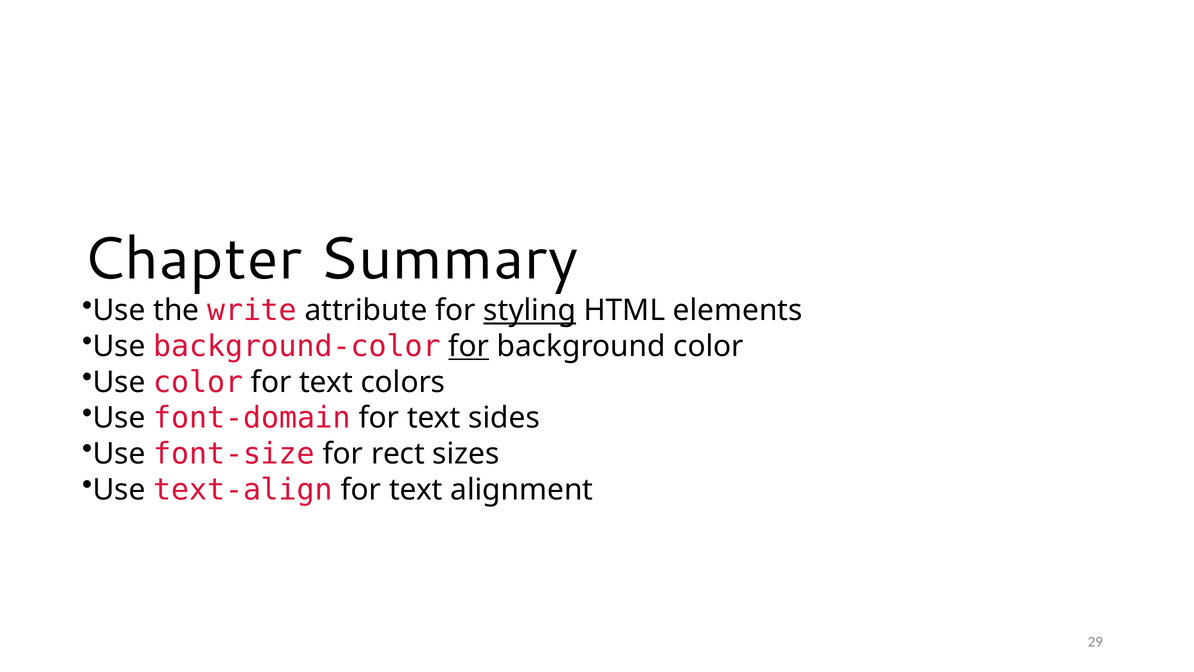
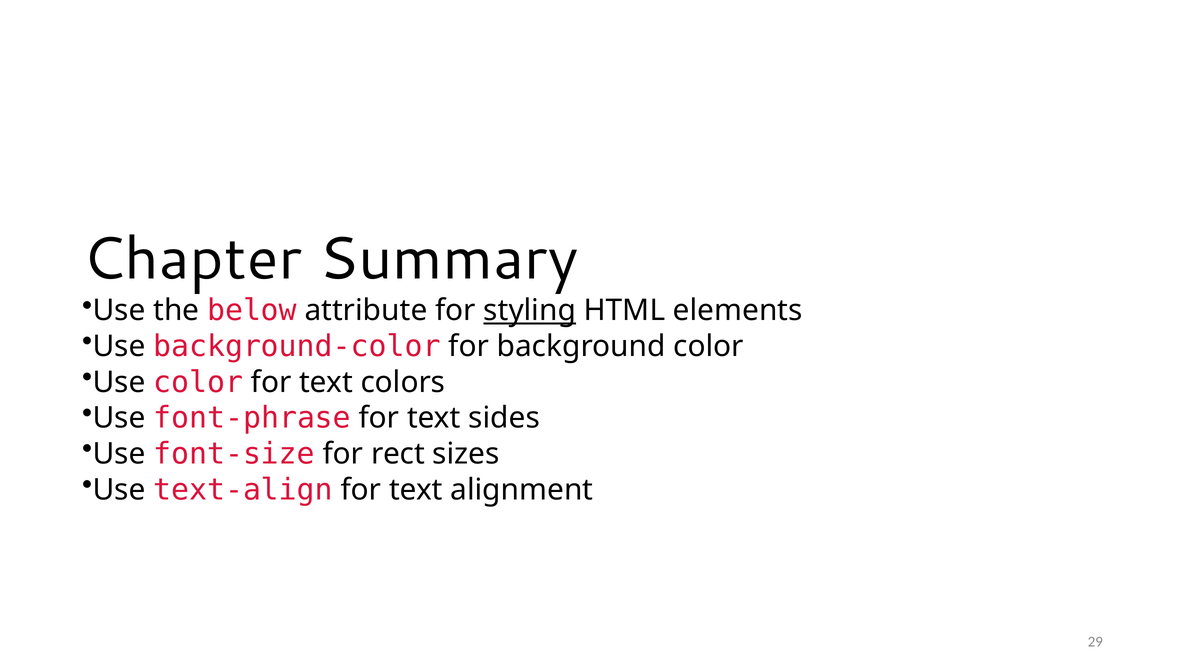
write: write -> below (252, 310)
for underline: present -> none (469, 346)
font-domain: font-domain -> font-phrase (252, 418)
